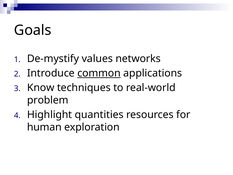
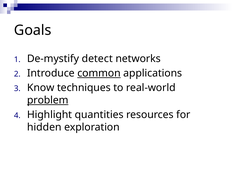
values: values -> detect (97, 59)
problem underline: none -> present (48, 100)
human: human -> hidden (44, 127)
